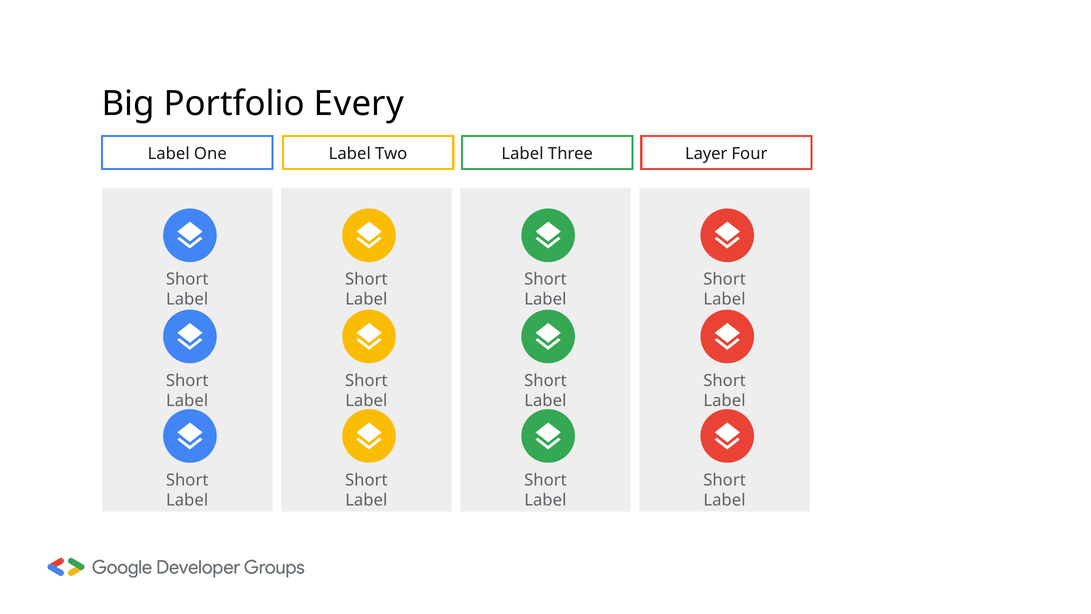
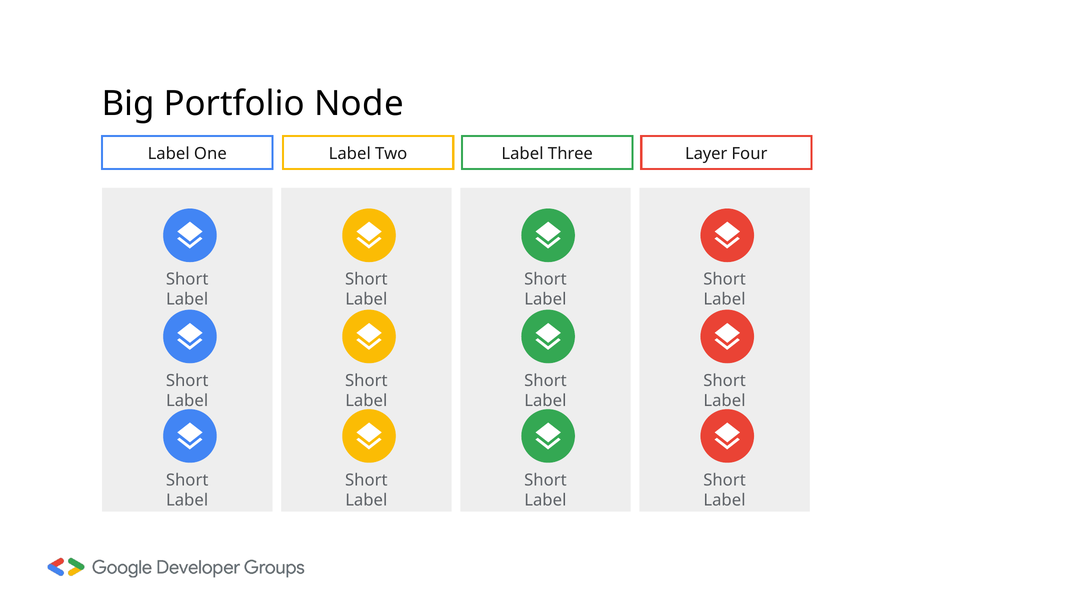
Every: Every -> Node (359, 103)
